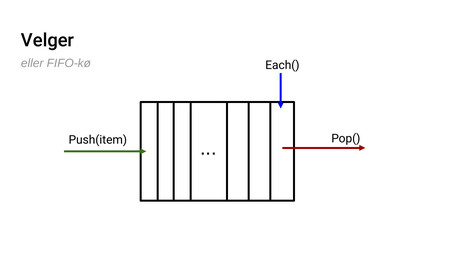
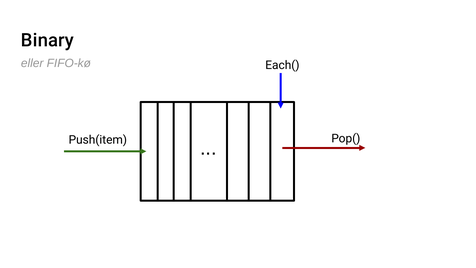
Velger: Velger -> Binary (47, 40)
